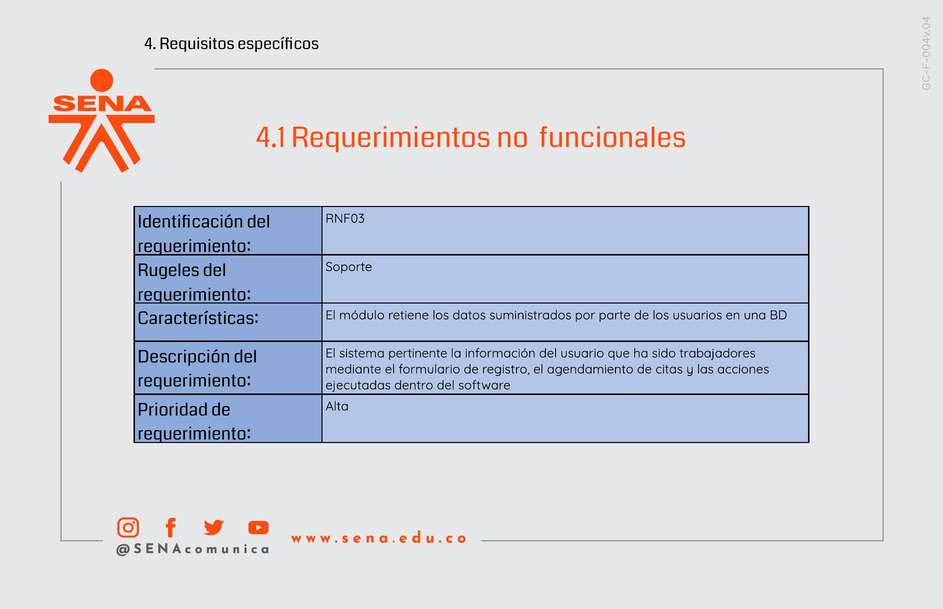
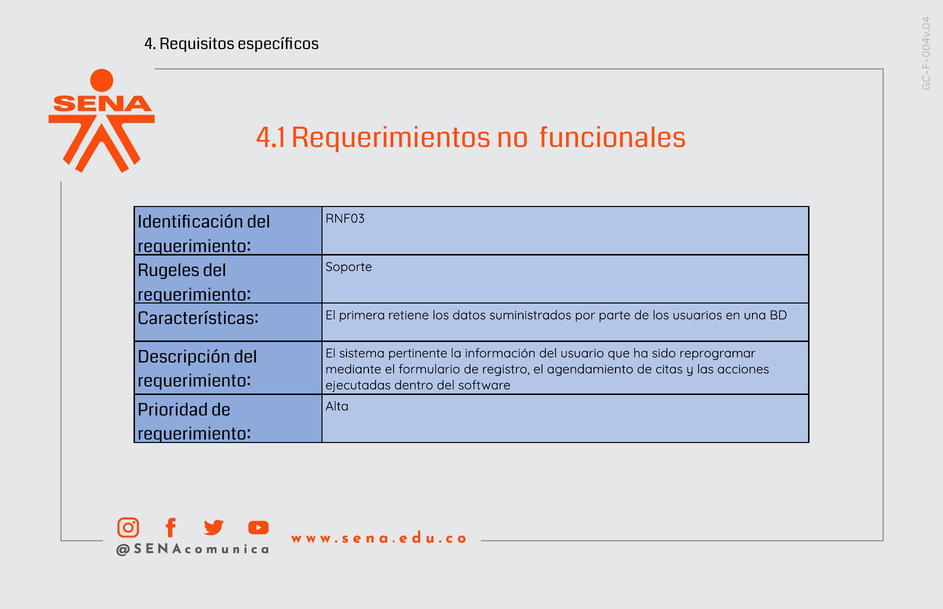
módulo: módulo -> primera (362, 315)
trabajadores: trabajadores -> reprogramar (718, 353)
